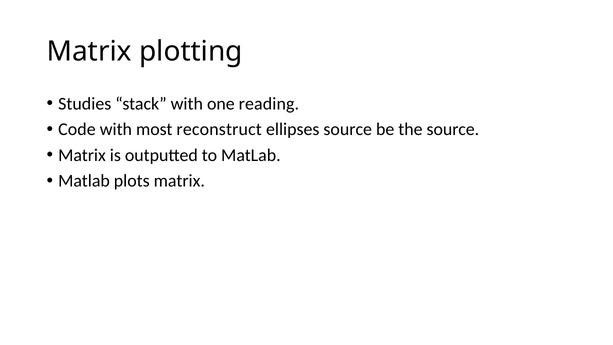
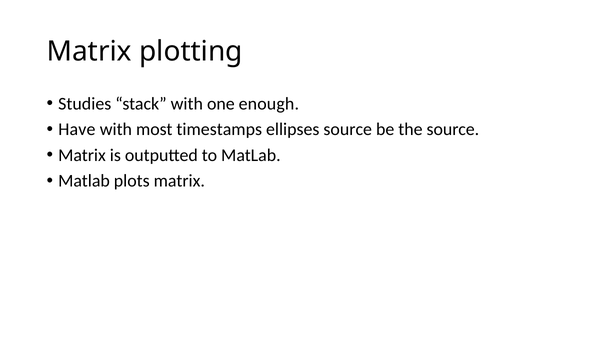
reading: reading -> enough (269, 104)
Code: Code -> Have (77, 129)
reconstruct: reconstruct -> timestamps (219, 129)
